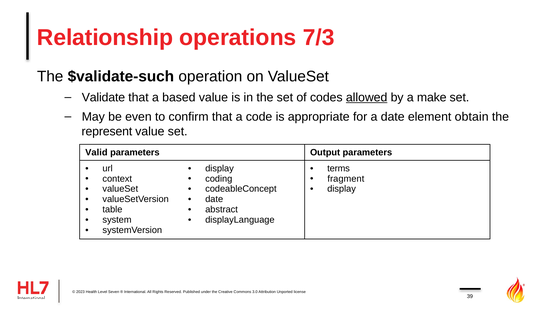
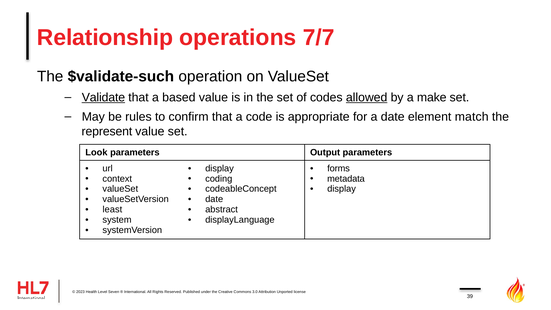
7/3: 7/3 -> 7/7 (319, 38)
Validate underline: none -> present (103, 97)
even: even -> rules (138, 117)
obtain: obtain -> match (472, 117)
Valid: Valid -> Look (96, 153)
terms: terms -> forms (339, 168)
fragment: fragment -> metadata (346, 179)
table: table -> least (112, 209)
